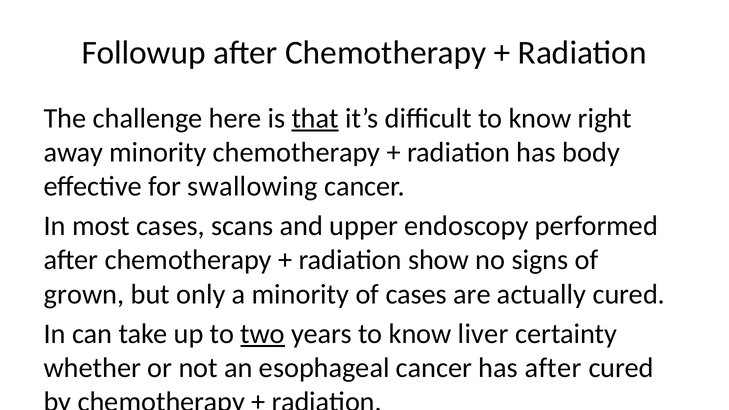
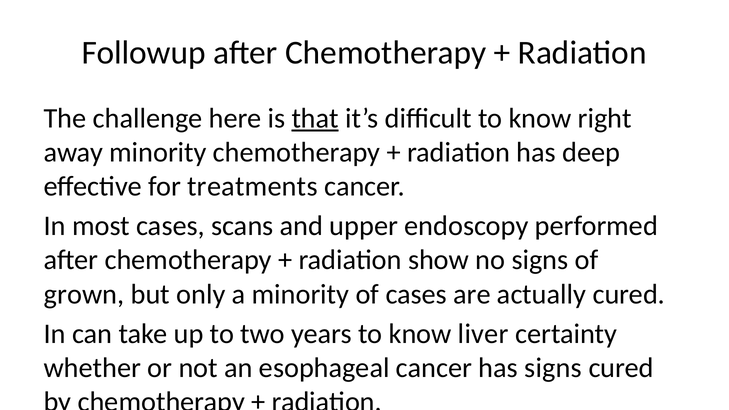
body: body -> deep (591, 152)
swallowing: swallowing -> treatments (253, 186)
two underline: present -> none (263, 334)
has after: after -> signs (553, 368)
